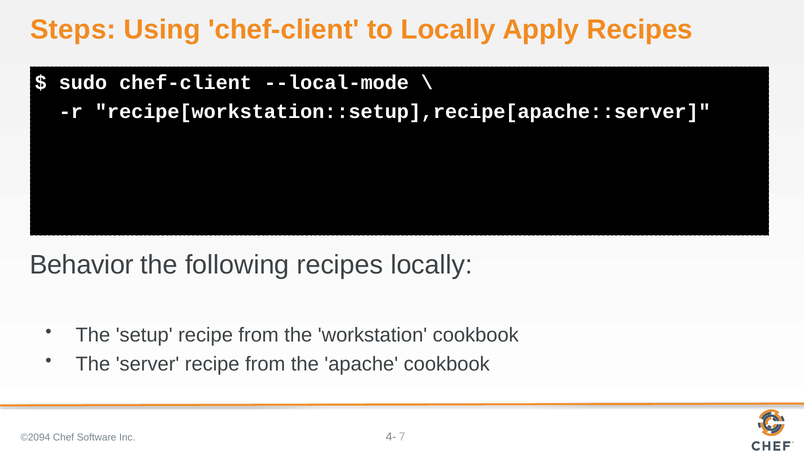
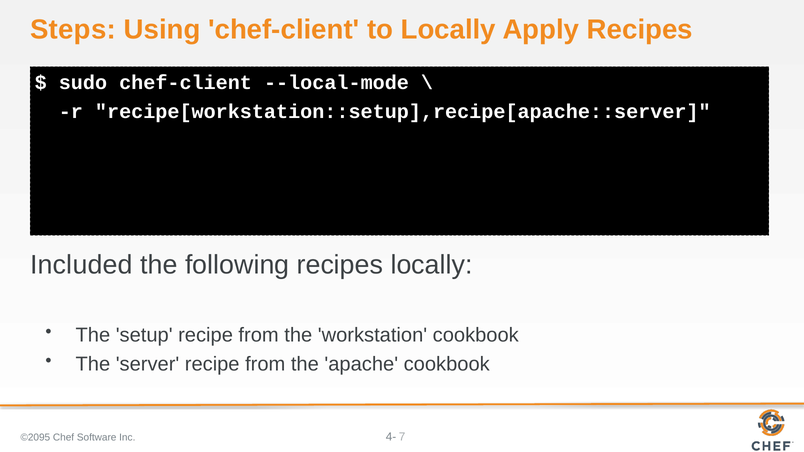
Behavior: Behavior -> Included (81, 265)
©2094: ©2094 -> ©2095 (35, 438)
